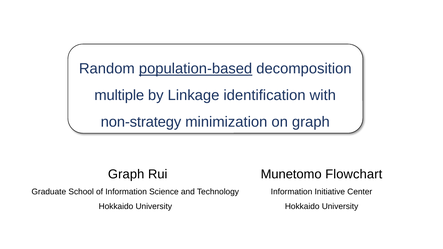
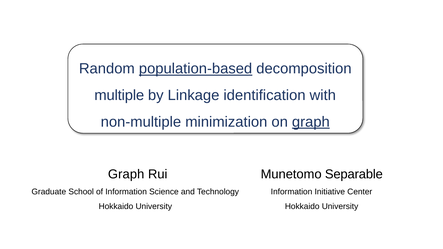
non-strategy: non-strategy -> non-multiple (141, 122)
graph underline: none -> present (311, 122)
Flowchart: Flowchart -> Separable (354, 174)
